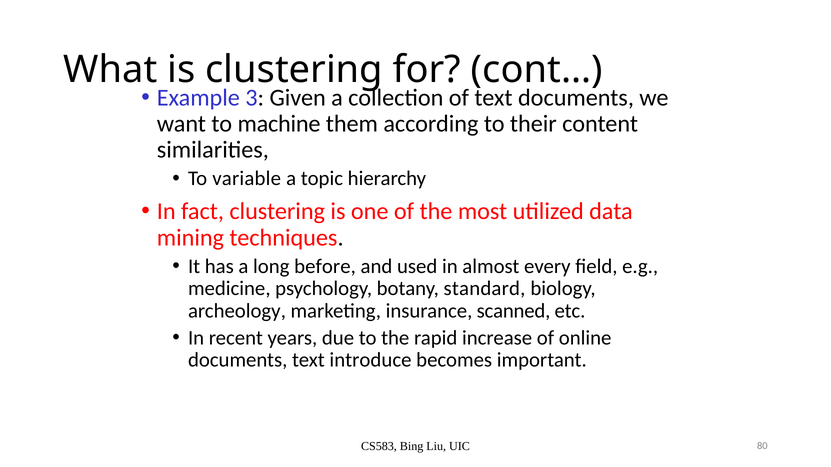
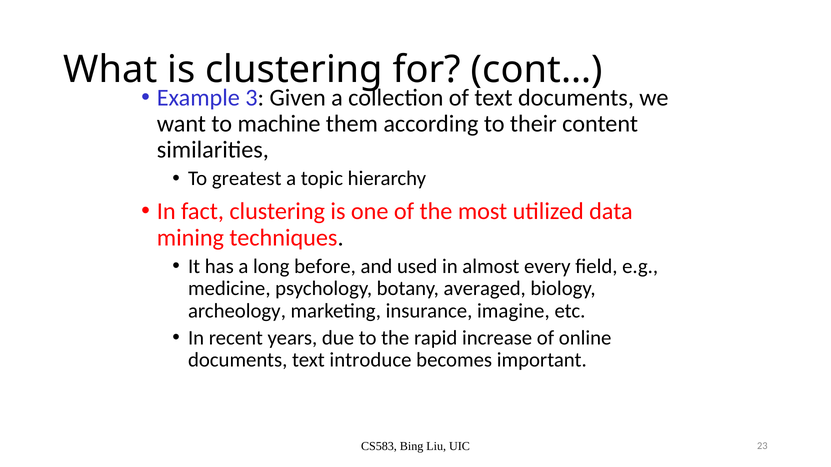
variable: variable -> greatest (247, 179)
standard: standard -> averaged (485, 289)
scanned: scanned -> imagine (513, 311)
80: 80 -> 23 (762, 446)
